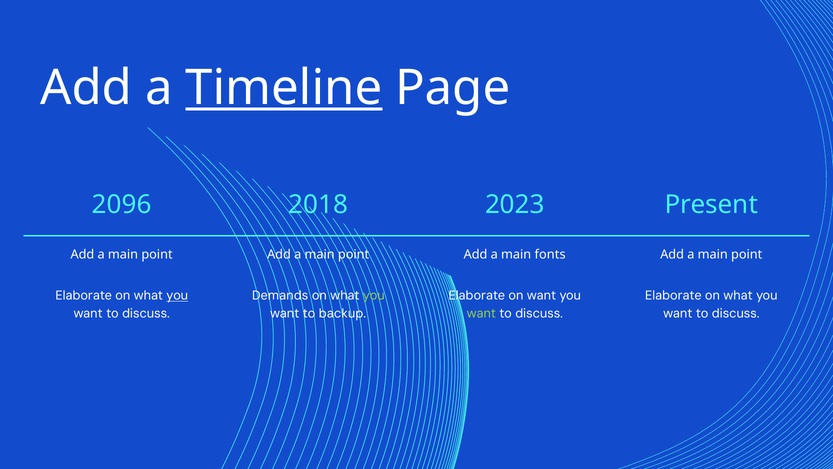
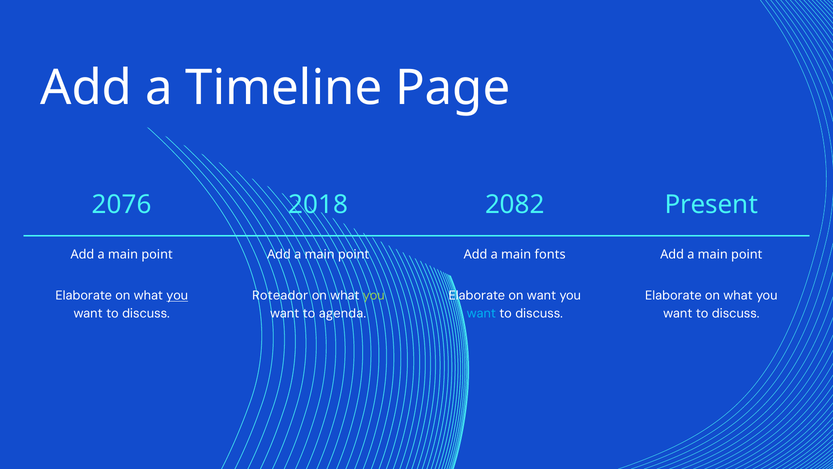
Timeline underline: present -> none (284, 88)
2096: 2096 -> 2076 (122, 204)
2023: 2023 -> 2082 (515, 204)
Demands: Demands -> Roteador (280, 295)
backup: backup -> agenda (342, 313)
want colour: light green -> light blue (481, 313)
